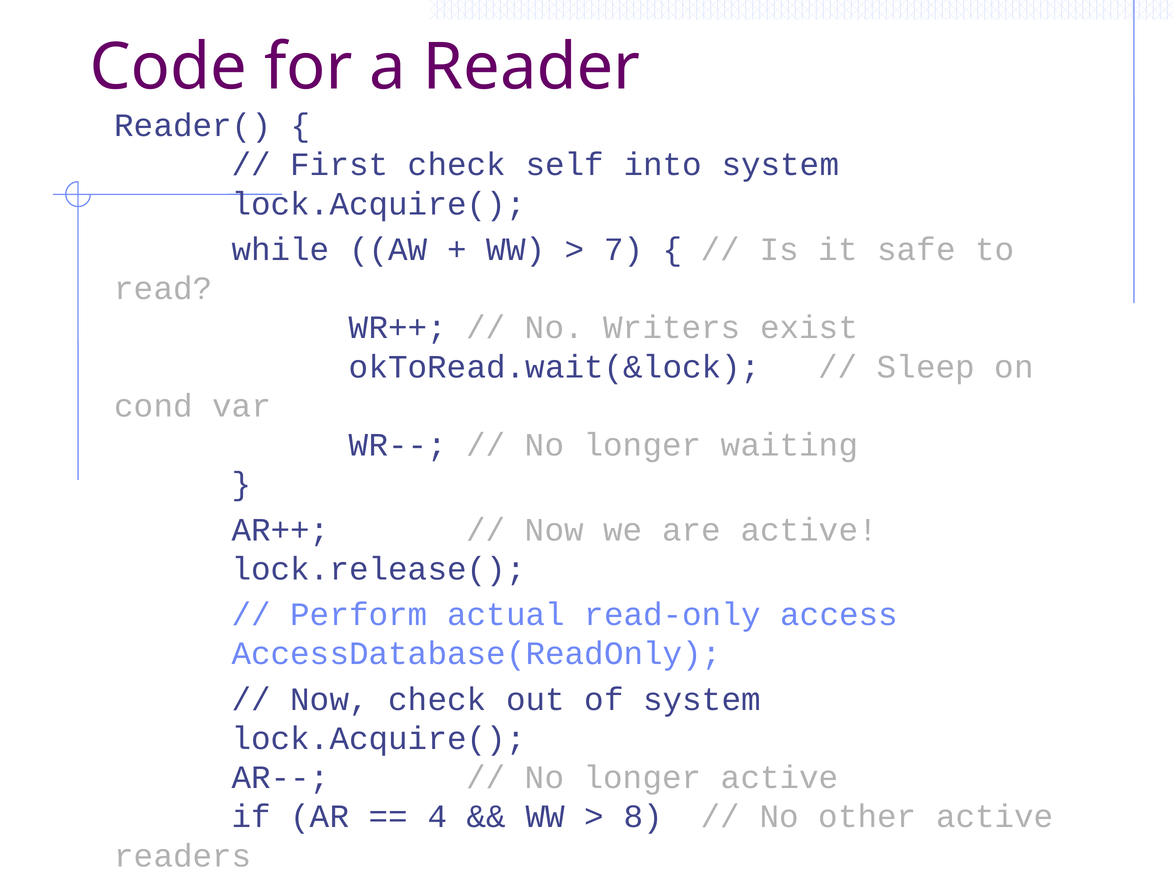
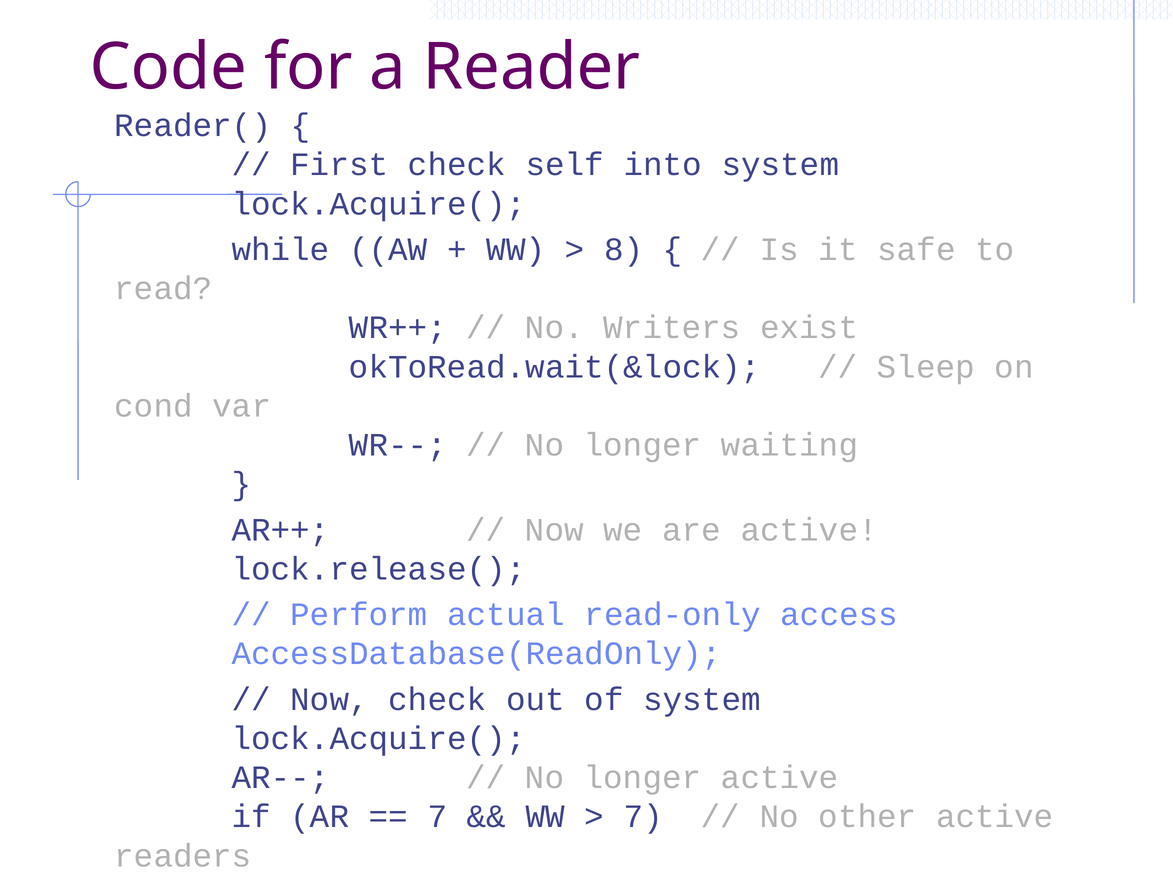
7: 7 -> 8 (624, 249)
4: 4 -> 7 (437, 816)
8: 8 -> 7 (643, 816)
